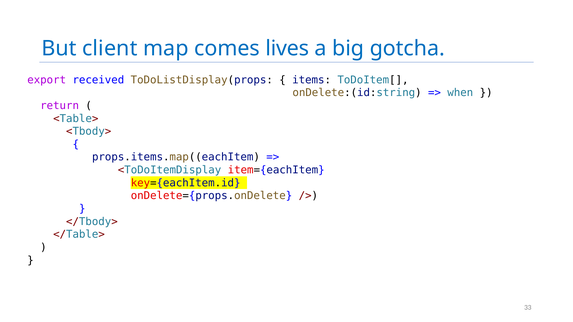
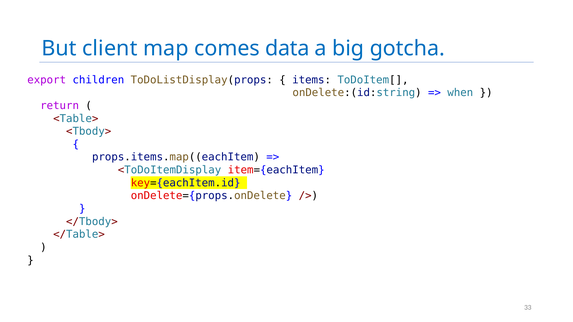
lives: lives -> data (287, 48)
received: received -> children (98, 80)
